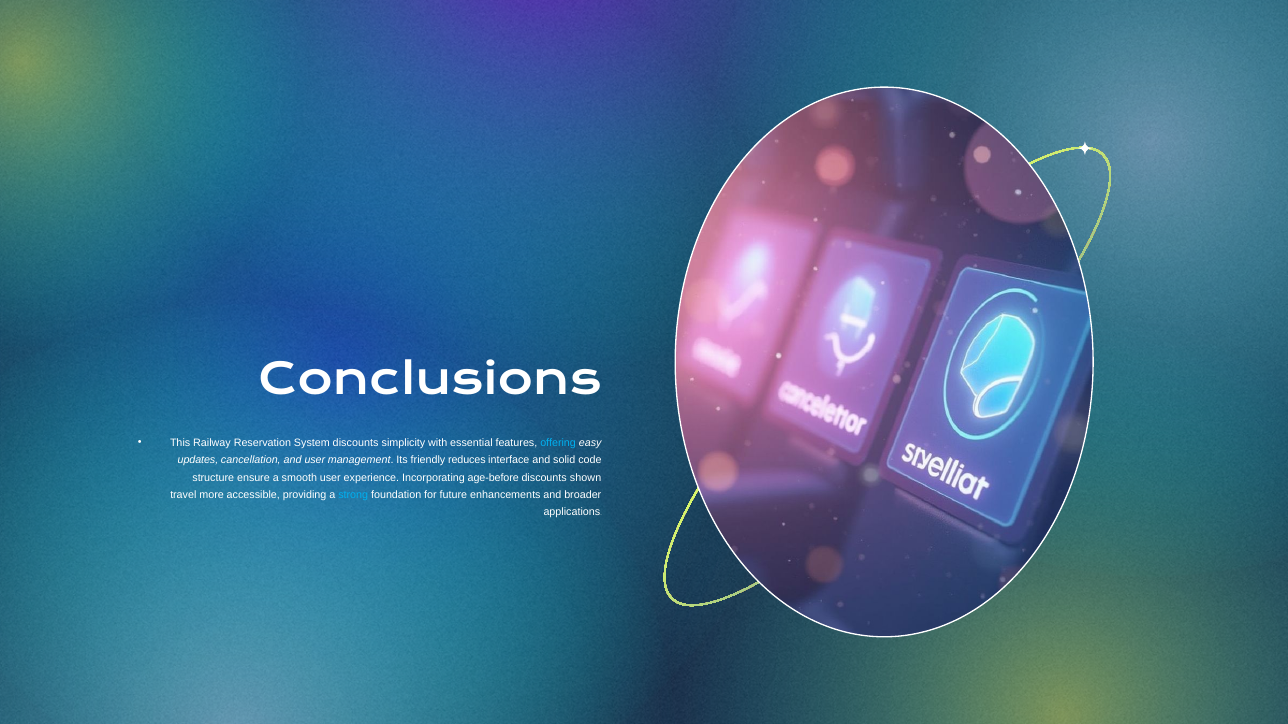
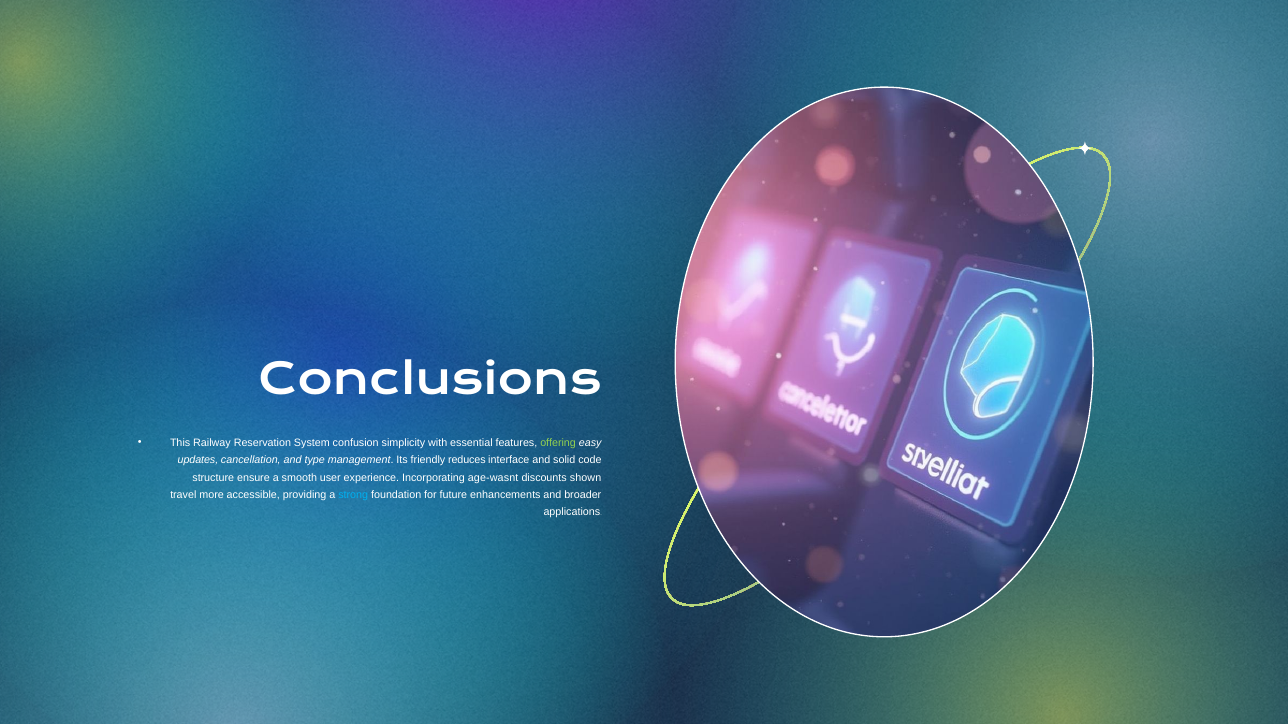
System discounts: discounts -> confusion (356, 443)
offering colour: light blue -> light green (558, 443)
and user: user -> type (315, 460)
age-before: age-before -> age-wasnt (493, 478)
